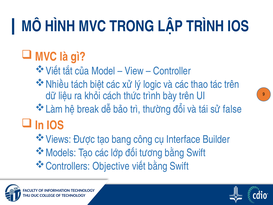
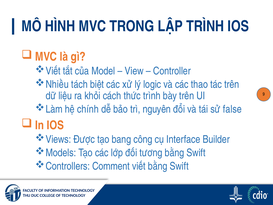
break: break -> chính (88, 109)
thường: thường -> nguyên (157, 109)
Objective: Objective -> Comment (111, 166)
